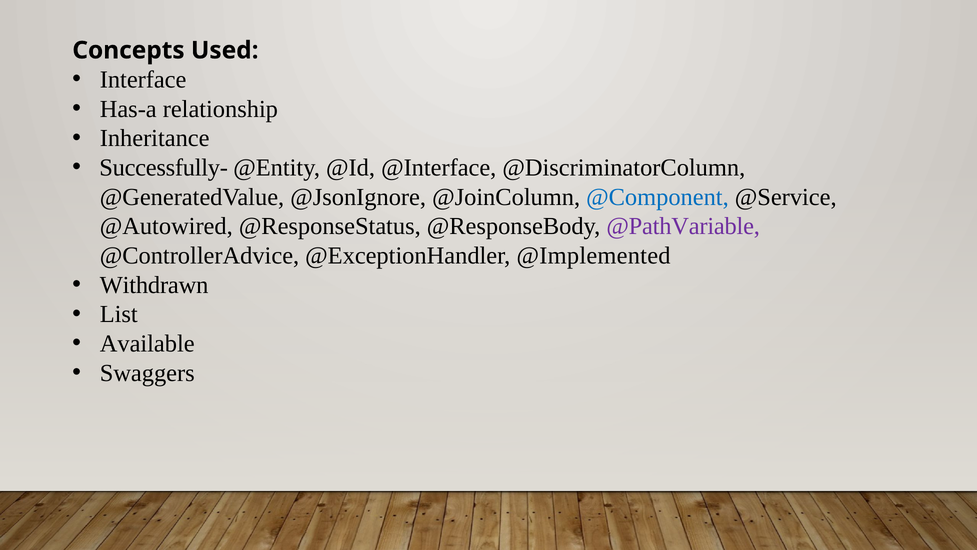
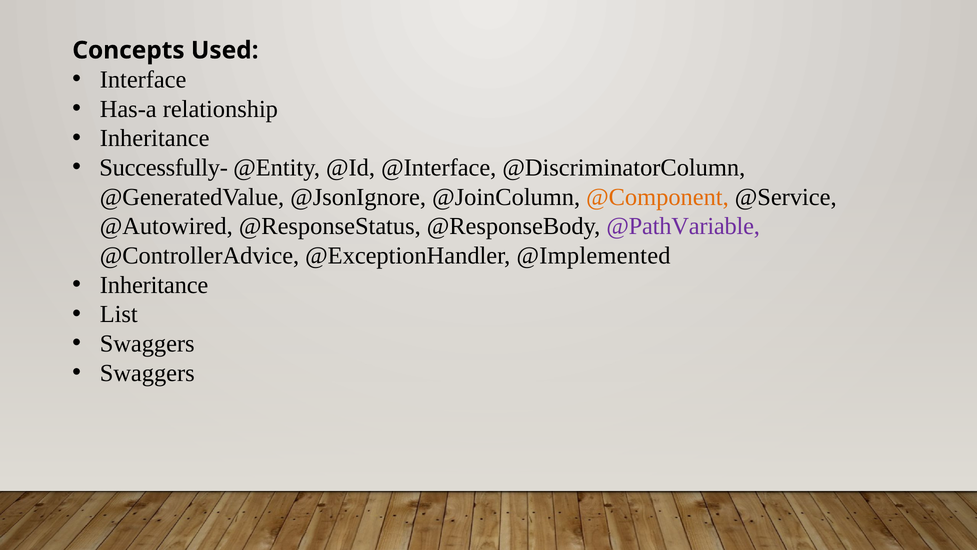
@Component colour: blue -> orange (657, 197)
Withdrawn: Withdrawn -> Inheritance (154, 285)
Available: Available -> Swaggers (147, 343)
